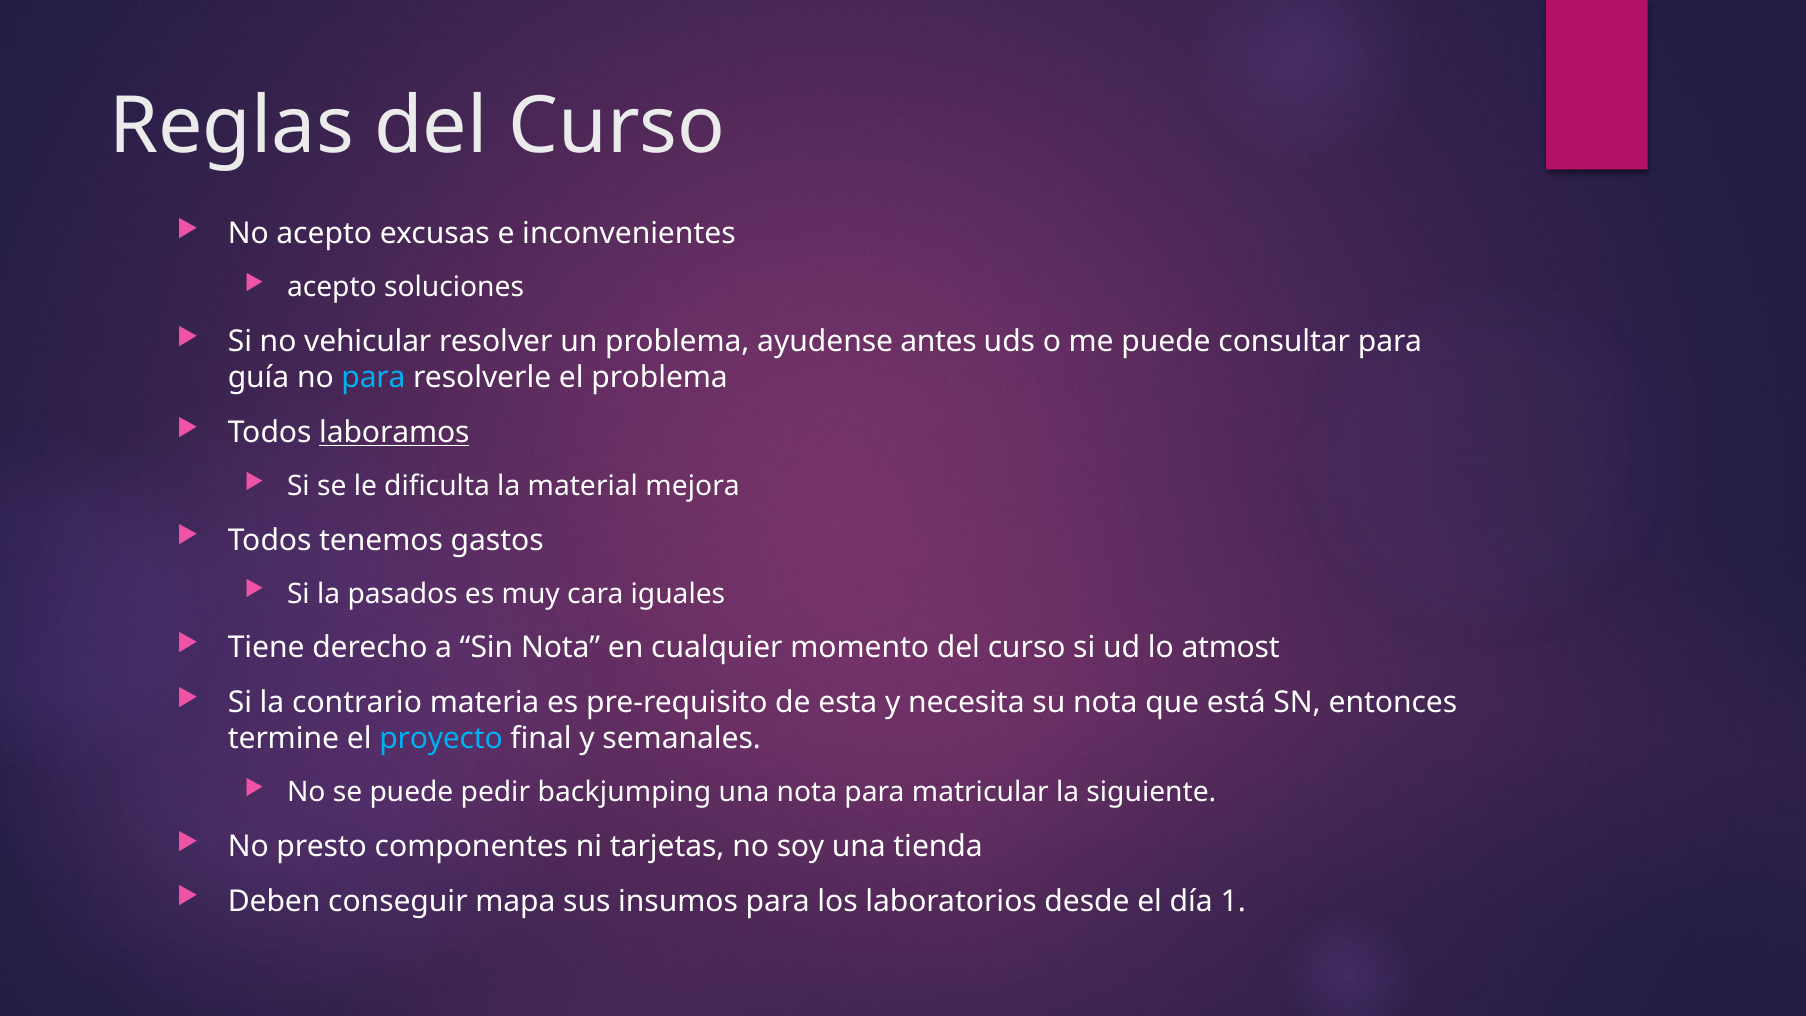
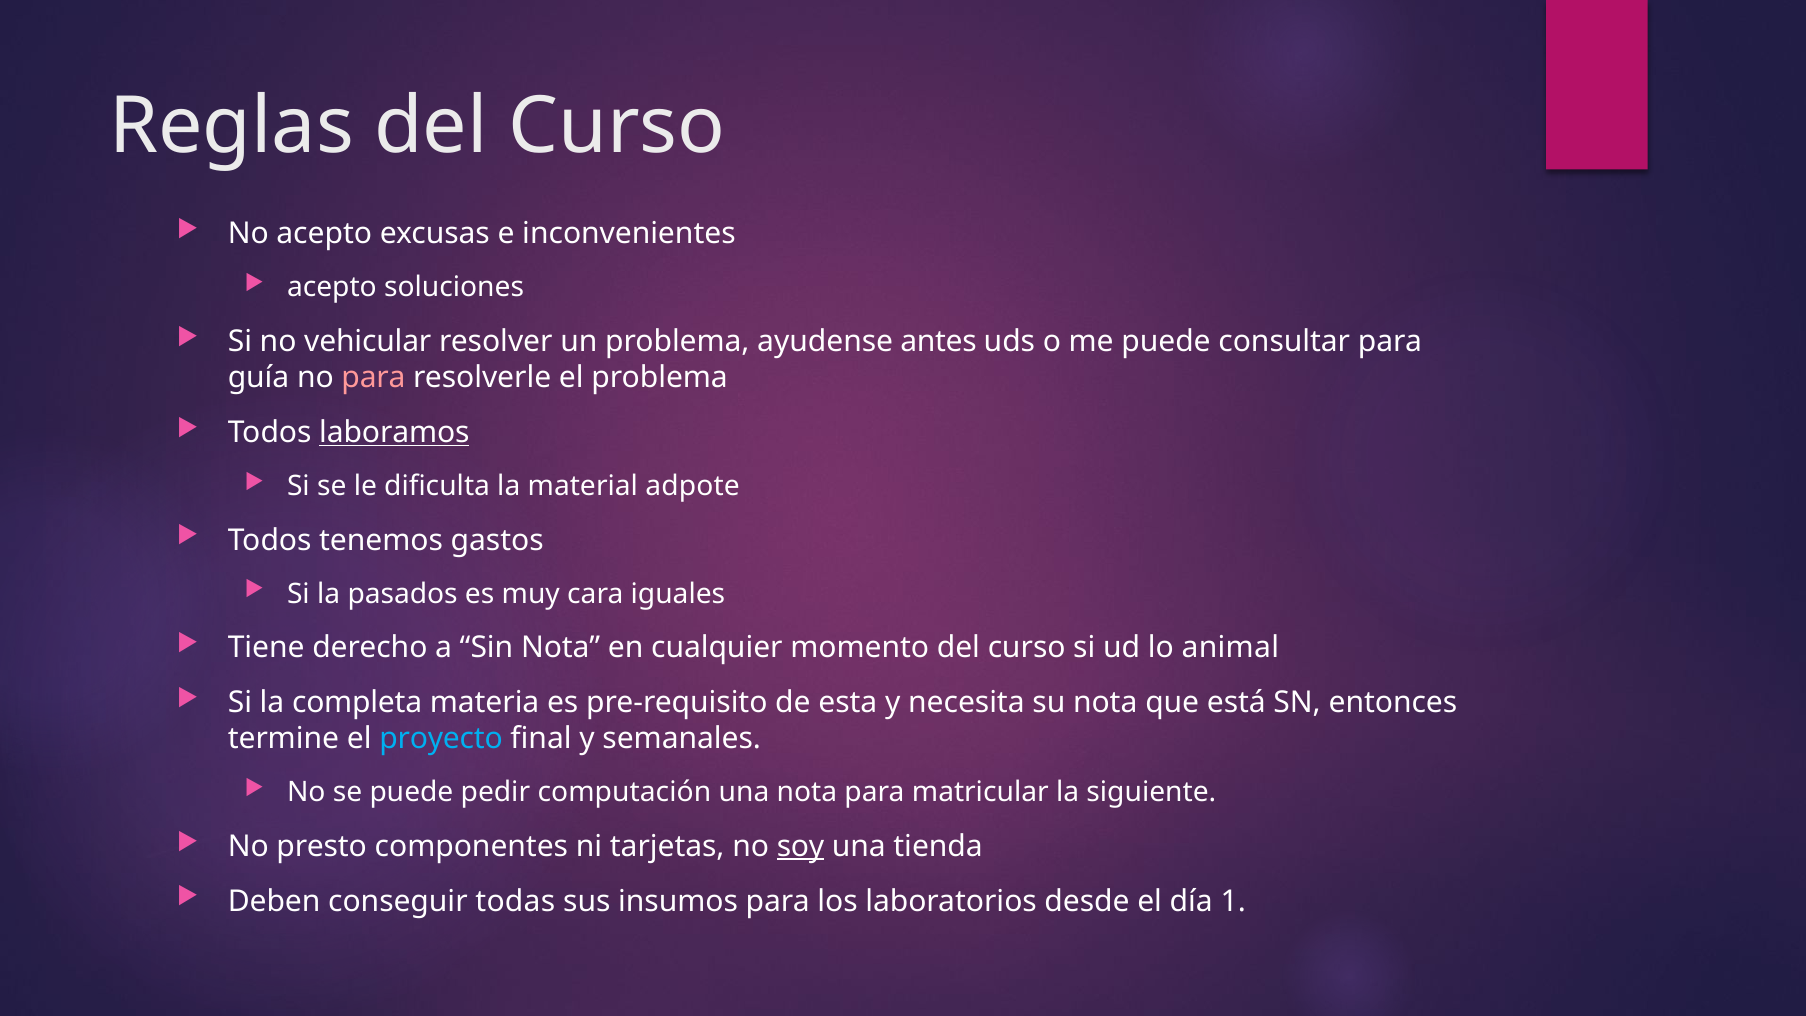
para colour: light blue -> pink (374, 377)
mejora: mejora -> adpote (693, 486)
atmost: atmost -> animal (1230, 648)
contrario: contrario -> completa (357, 703)
backjumping: backjumping -> computación (624, 792)
soy underline: none -> present (801, 846)
mapa: mapa -> todas (515, 901)
